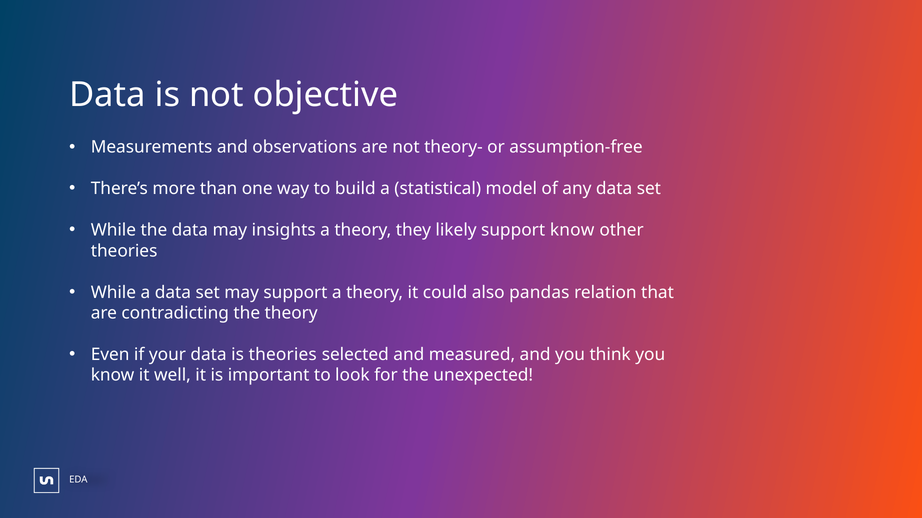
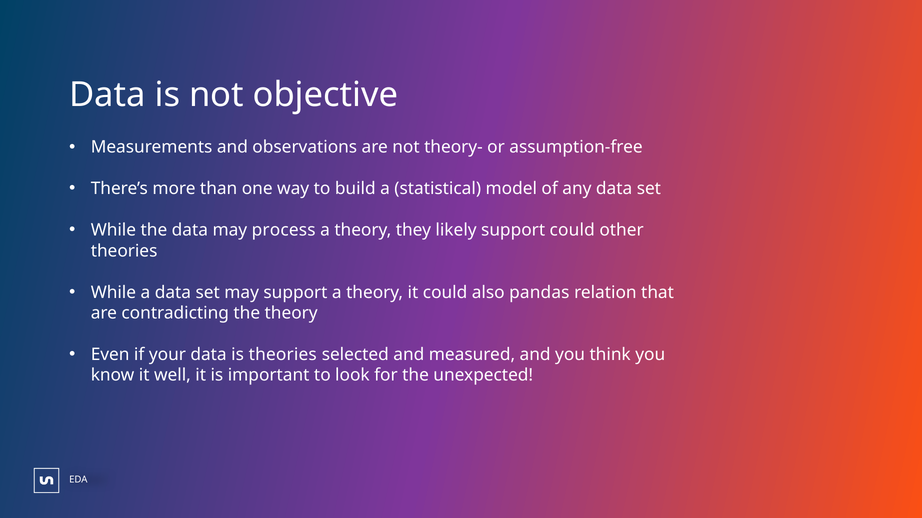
insights: insights -> process (284, 230)
support know: know -> could (572, 230)
